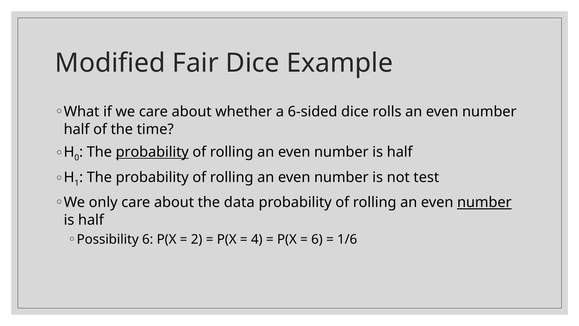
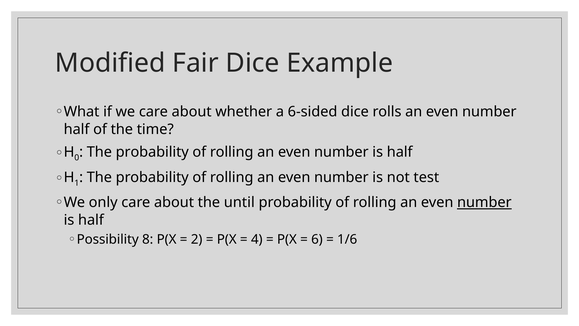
probability underline: present -> none (152, 152)
data: data -> until (239, 202)
Possibility 6: 6 -> 8 (148, 239)
